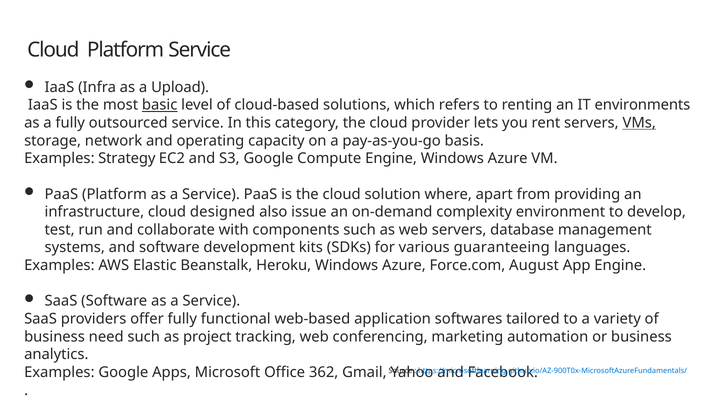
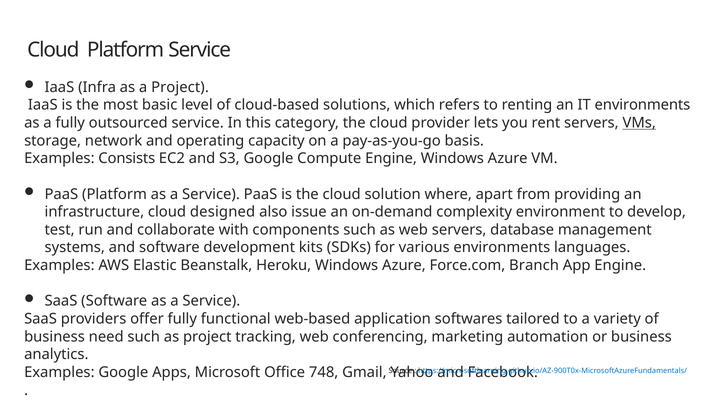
a Upload: Upload -> Project (180, 87)
basic underline: present -> none (160, 105)
Strategy: Strategy -> Consists (127, 158)
various guaranteeing: guaranteeing -> environments (502, 248)
August: August -> Branch (534, 265)
362: 362 -> 748 (324, 372)
